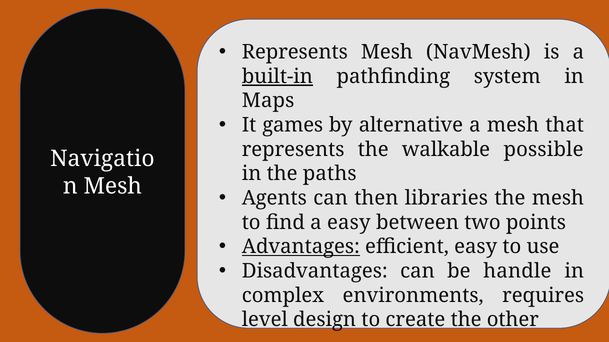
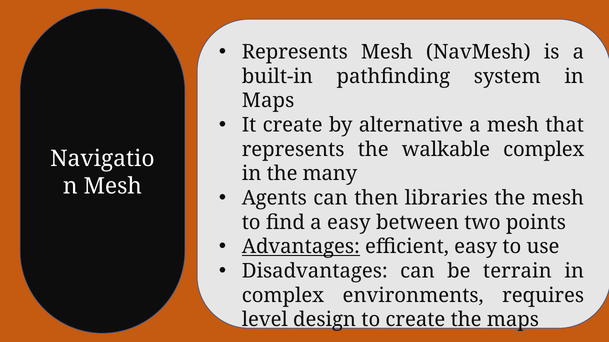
built-in underline: present -> none (277, 77)
It games: games -> create (293, 125)
walkable possible: possible -> complex (544, 150)
paths: paths -> many (330, 174)
handle: handle -> terrain (517, 272)
the other: other -> maps (513, 320)
